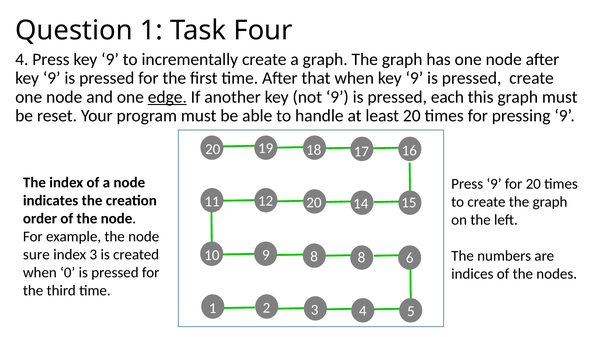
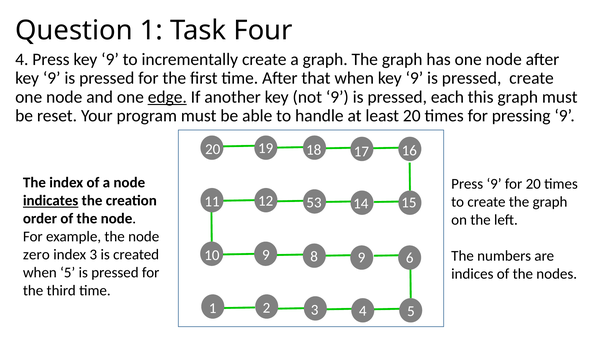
indicates underline: none -> present (51, 201)
12 20: 20 -> 53 (314, 202)
sure: sure -> zero (36, 254)
8 8: 8 -> 9 (362, 258)
when 0: 0 -> 5 (68, 272)
